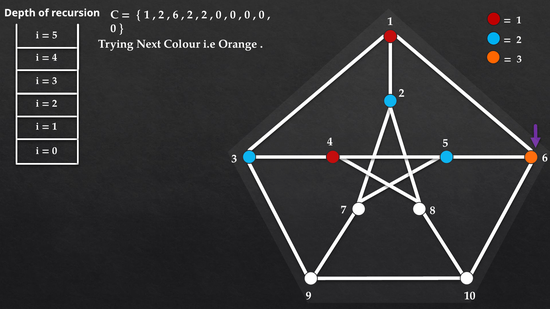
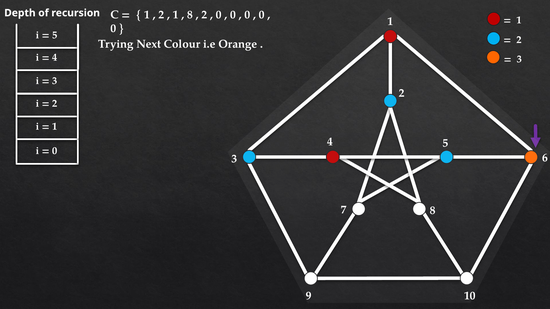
6: 6 -> 1 (176, 15)
2: 2 -> 8 (190, 15)
